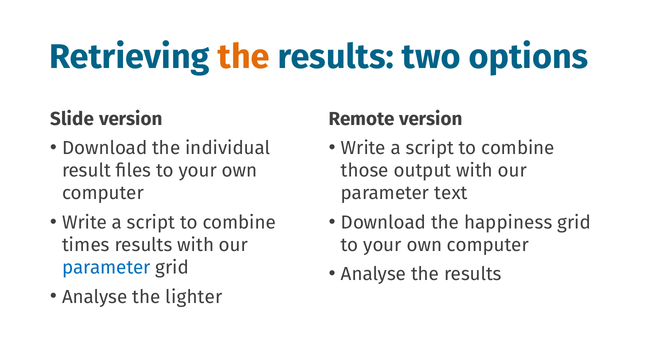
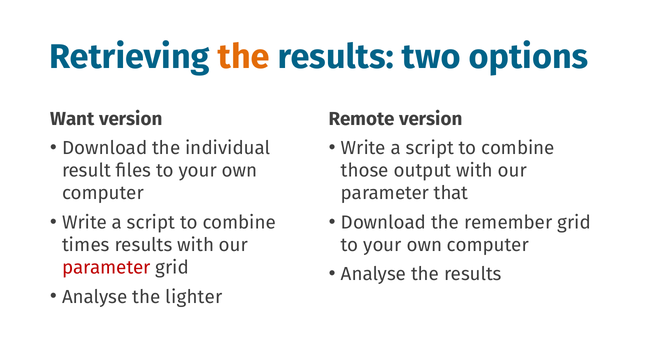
Slide: Slide -> Want (72, 119)
text: text -> that (451, 193)
happiness: happiness -> remember (508, 222)
parameter colour: blue -> red (106, 267)
